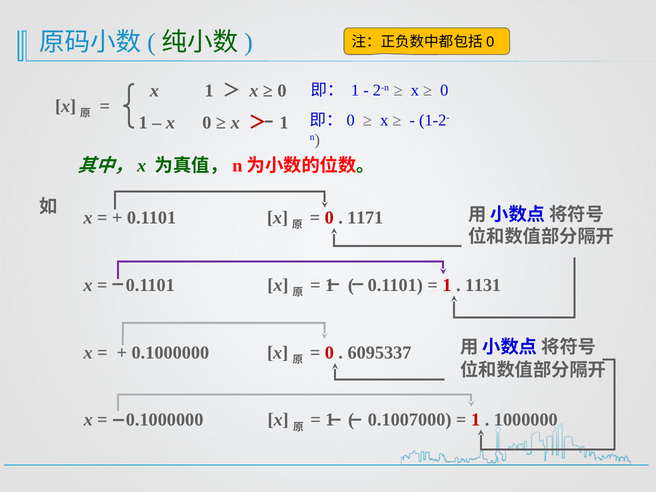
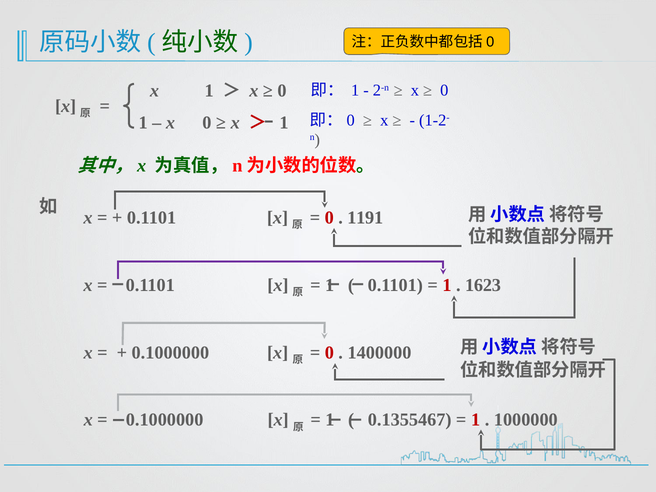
1171: 1171 -> 1191 (365, 218)
1131: 1131 -> 1623 (483, 285)
6095337: 6095337 -> 1400000 (379, 353)
0.1007000: 0.1007000 -> 0.1355467 (410, 420)
